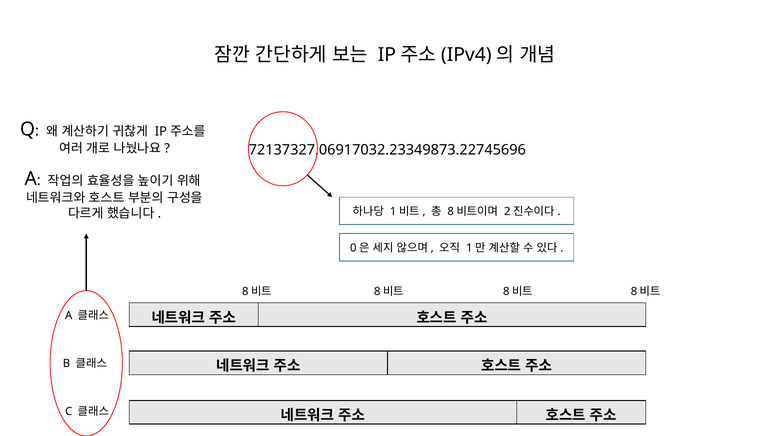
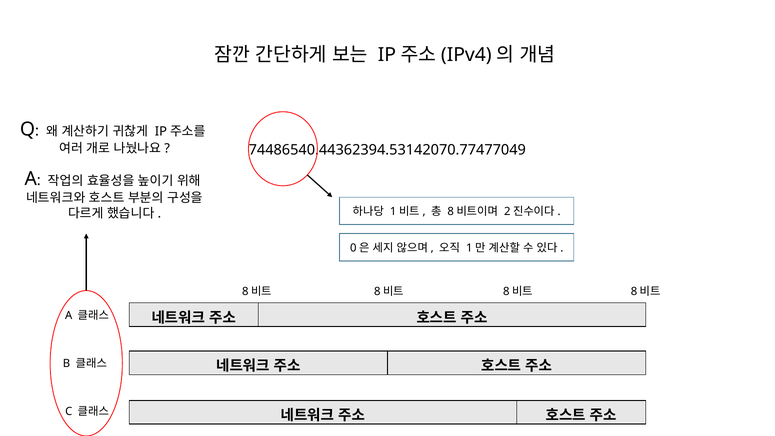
72137327.06917032.23349873.22745696: 72137327.06917032.23349873.22745696 -> 74486540.44362394.53142070.77477049 (387, 150)
